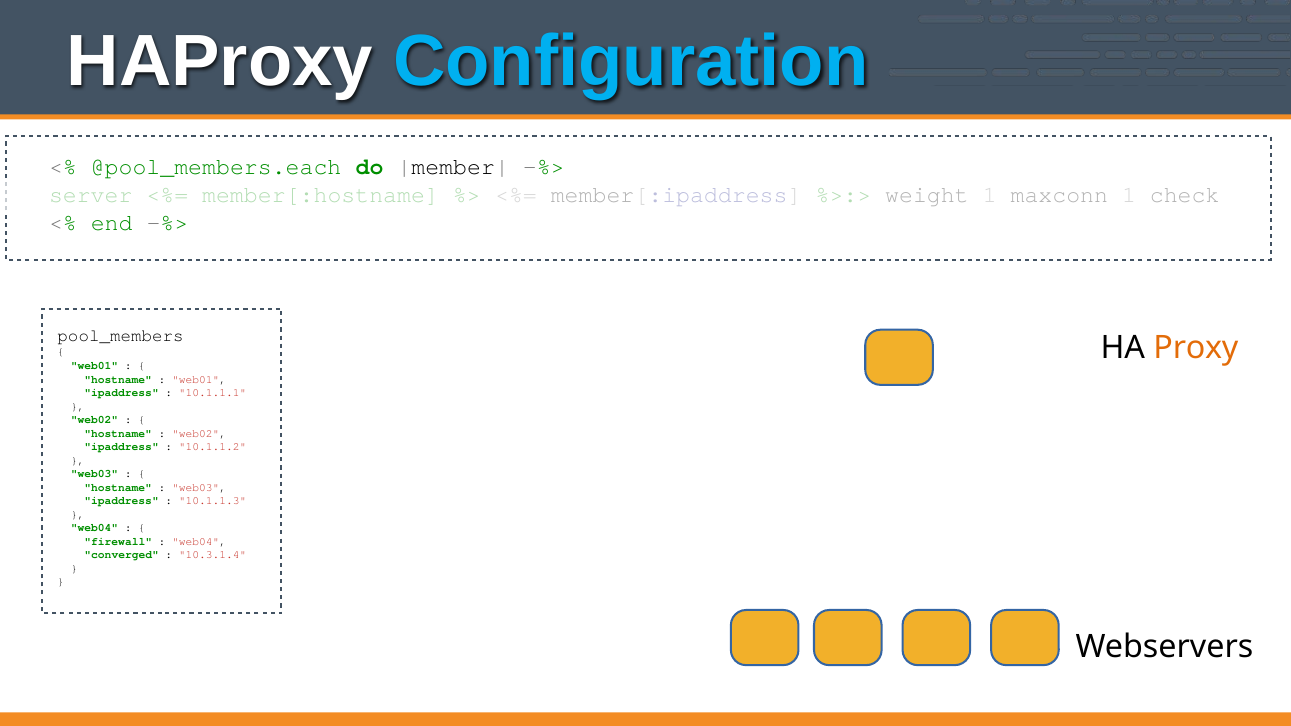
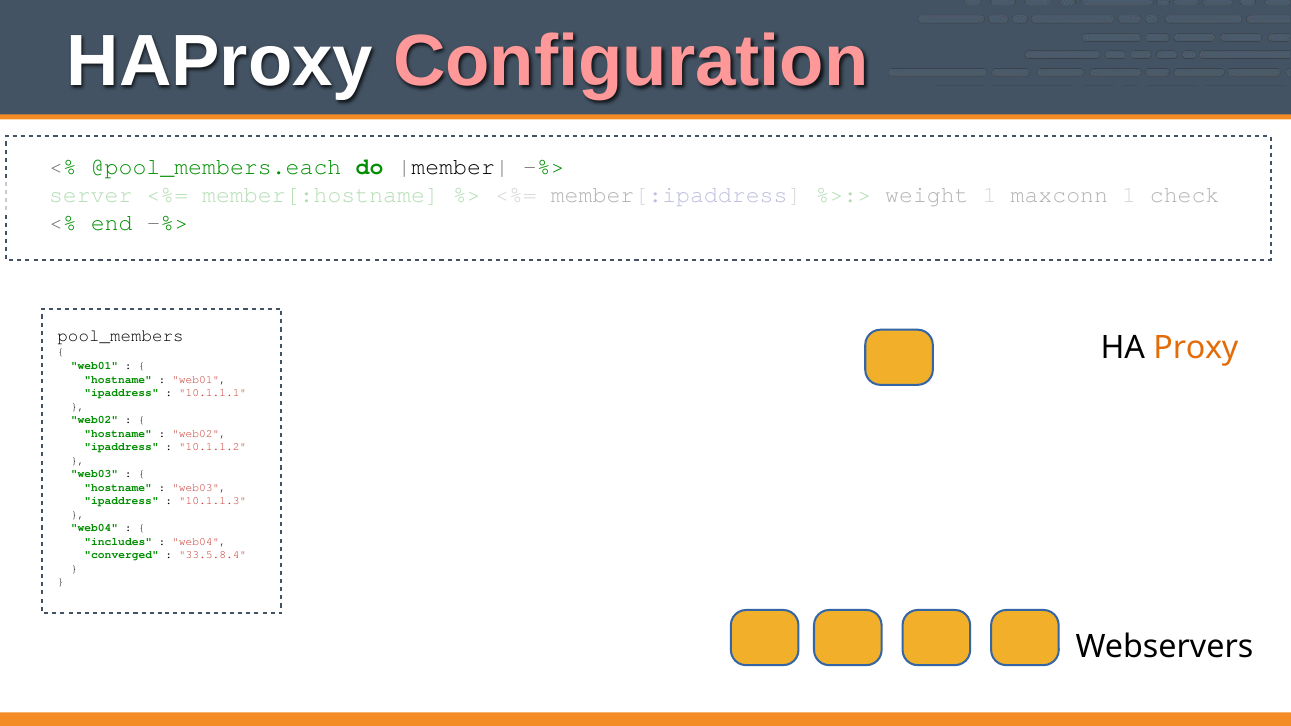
Configuration colour: light blue -> pink (631, 61)
firewall: firewall -> includes (118, 542)
10.3.1.4: 10.3.1.4 -> 33.5.8.4 (213, 555)
